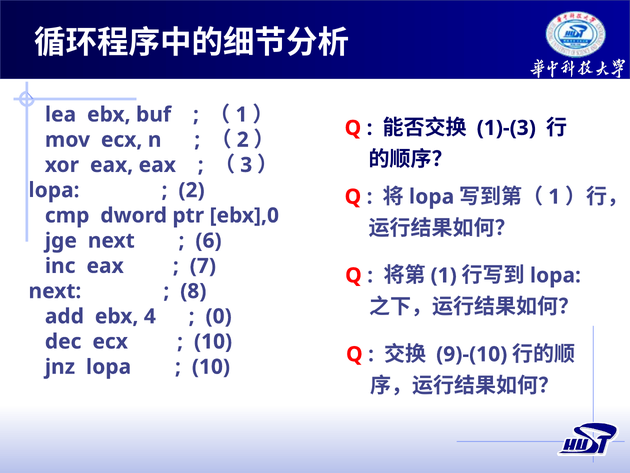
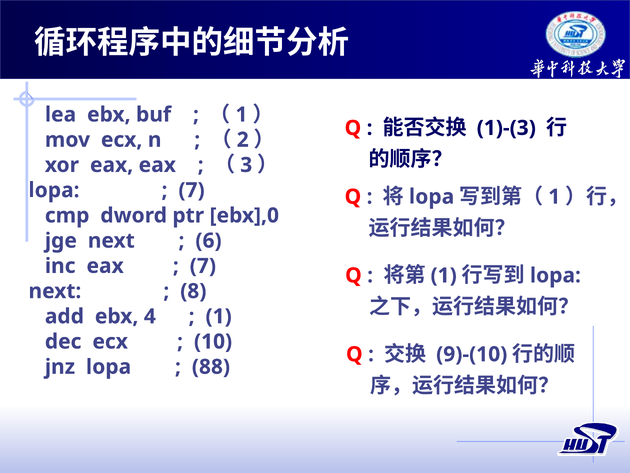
2: 2 -> 7 (192, 190)
0: 0 -> 1 (219, 316)
10: 10 -> 88 (211, 366)
